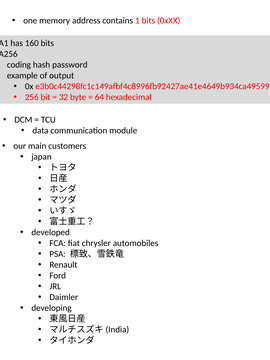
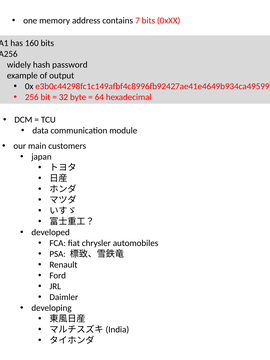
1: 1 -> 7 (137, 21)
coding: coding -> widely (19, 65)
